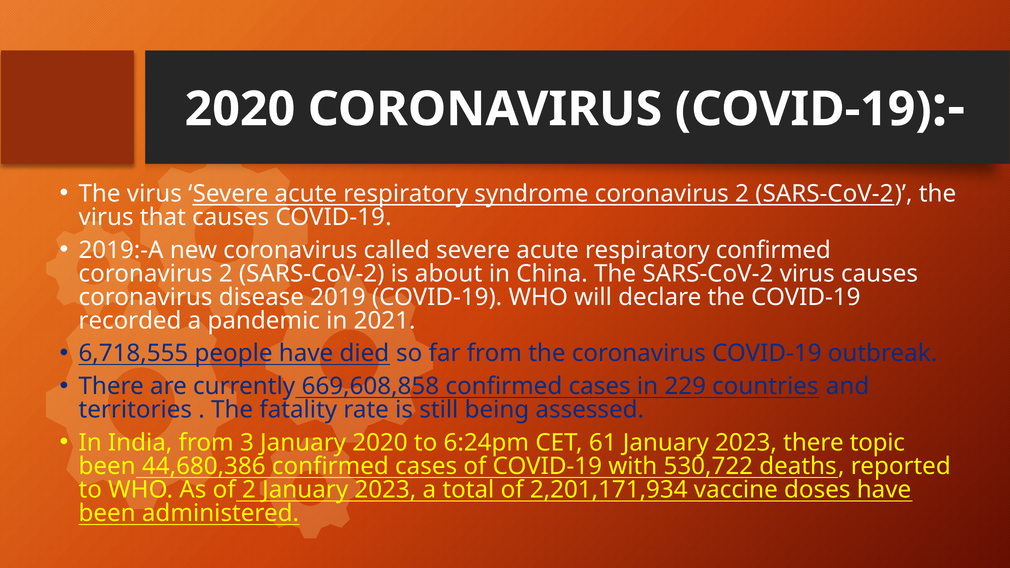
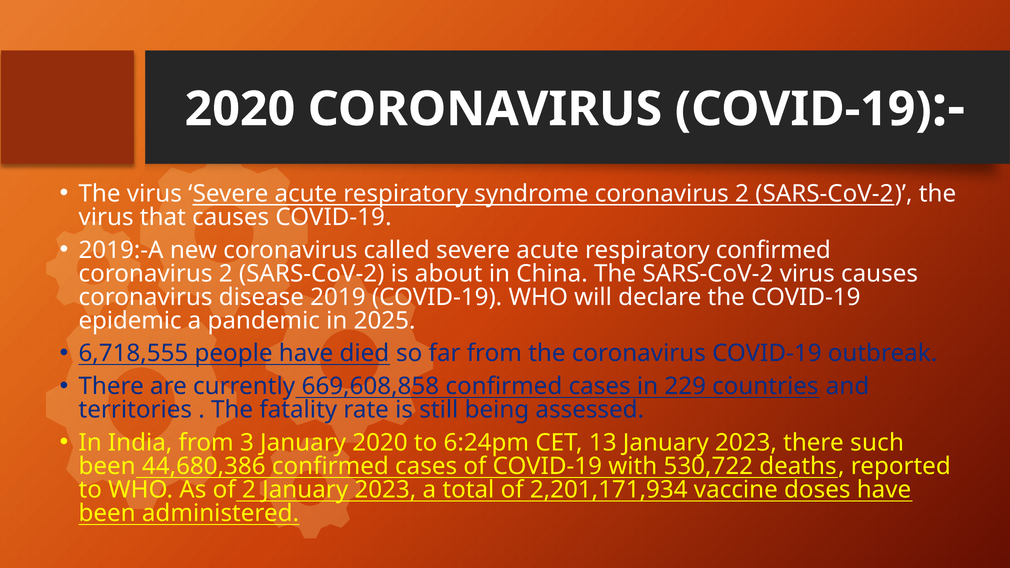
recorded: recorded -> epidemic (130, 321)
2021: 2021 -> 2025 (385, 321)
61: 61 -> 13 (603, 443)
topic: topic -> such (877, 443)
